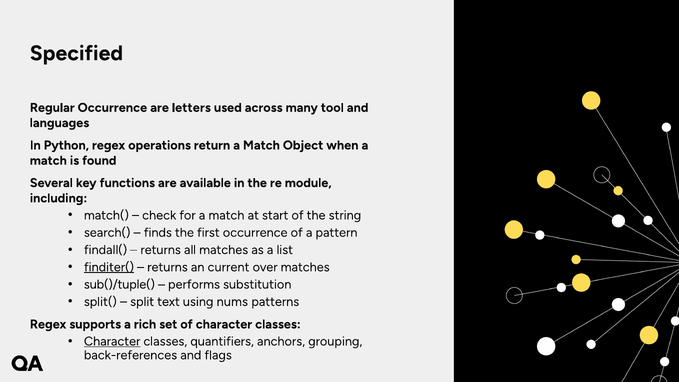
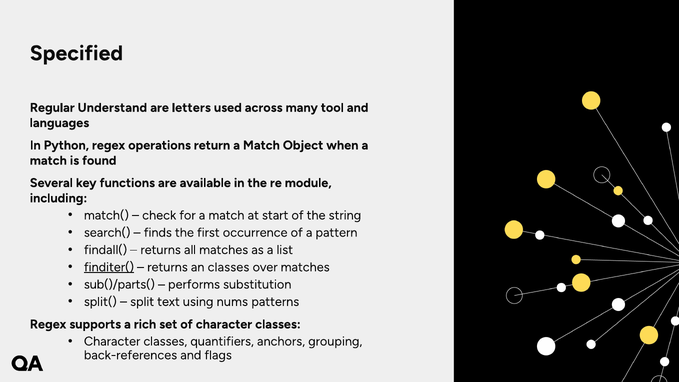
Regular Occurrence: Occurrence -> Understand (112, 108)
an current: current -> classes (228, 267)
sub()/tuple(: sub()/tuple( -> sub()/parts( (119, 284)
Character underline: present -> none (112, 341)
